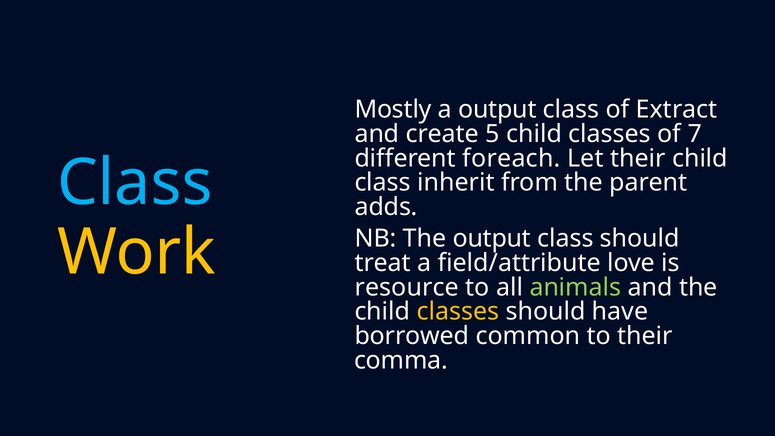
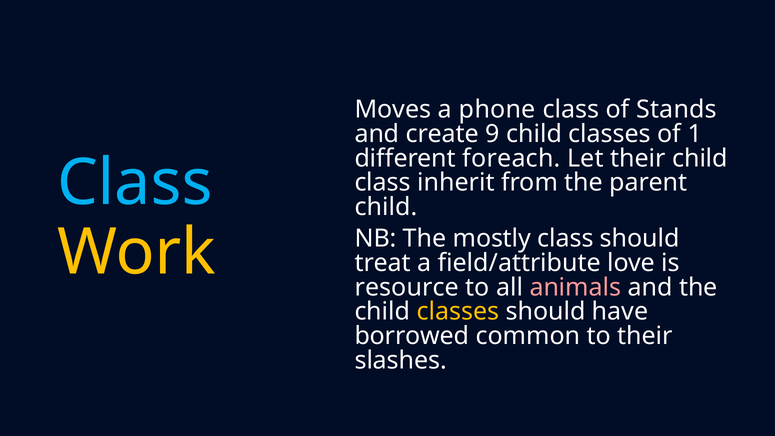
Mostly: Mostly -> Moves (393, 110)
a output: output -> phone (497, 110)
Extract: Extract -> Stands (677, 110)
5: 5 -> 9 (493, 134)
7: 7 -> 1 (695, 134)
adds: adds -> child (386, 207)
The output: output -> mostly (492, 239)
animals colour: light green -> pink (575, 287)
comma: comma -> slashes (401, 360)
